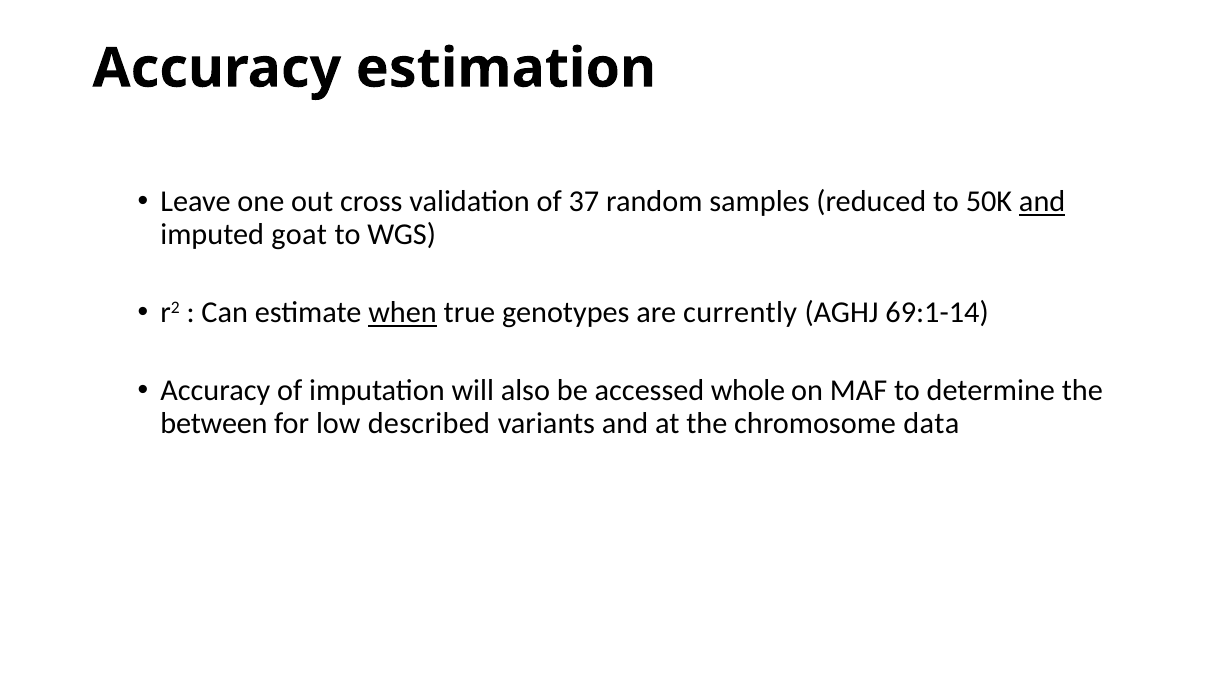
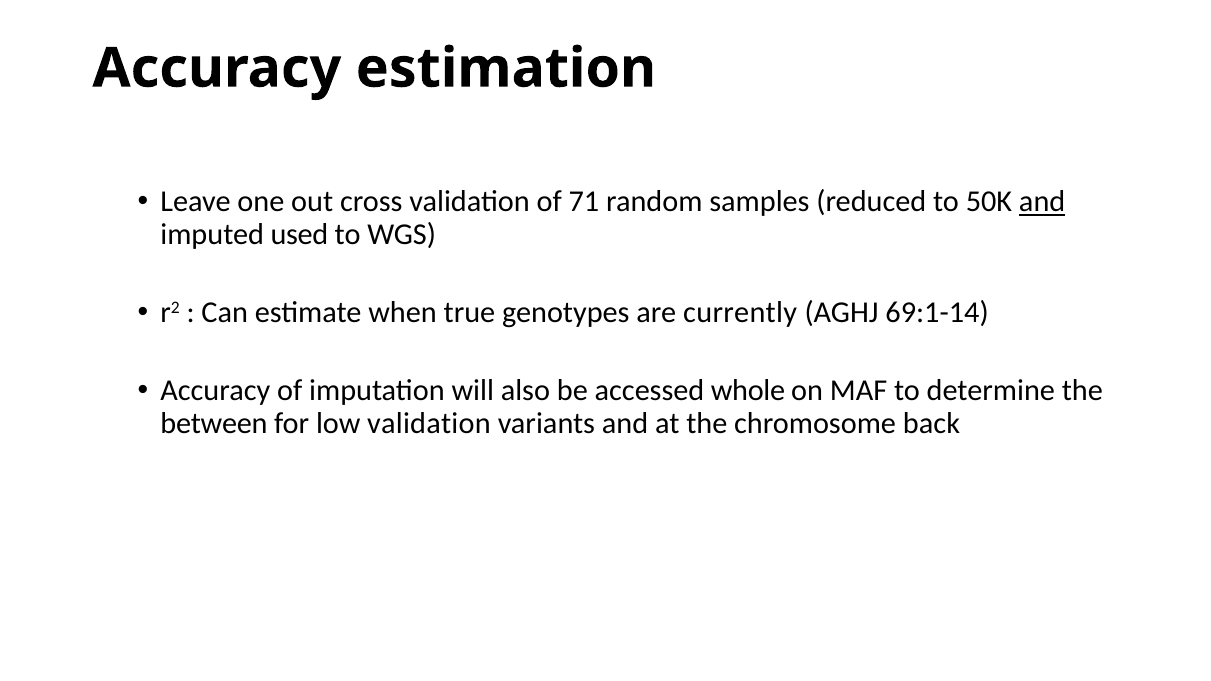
37: 37 -> 71 (584, 202)
goat: goat -> used (299, 235)
when underline: present -> none (403, 313)
low described: described -> validation (429, 423)
data: data -> back (931, 423)
